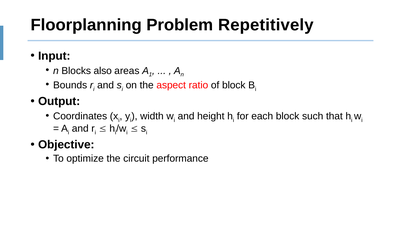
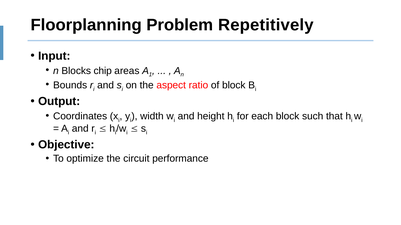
also: also -> chip (103, 71)
